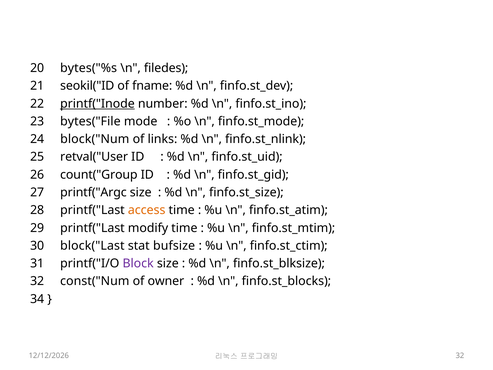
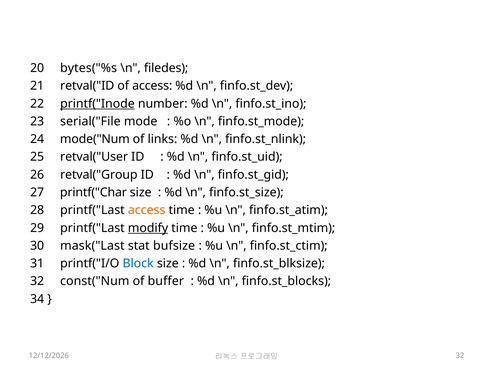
seokil("ID: seokil("ID -> retval("ID (87, 86)
of fname: fname -> access (152, 86)
bytes("File: bytes("File -> serial("File (90, 121)
block("Num: block("Num -> mode("Num (95, 139)
count("Group: count("Group -> retval("Group (99, 175)
printf("Argc: printf("Argc -> printf("Char (93, 192)
modify underline: none -> present (148, 228)
block("Last: block("Last -> mask("Last (92, 246)
Block colour: purple -> blue (138, 263)
owner: owner -> buffer (166, 281)
